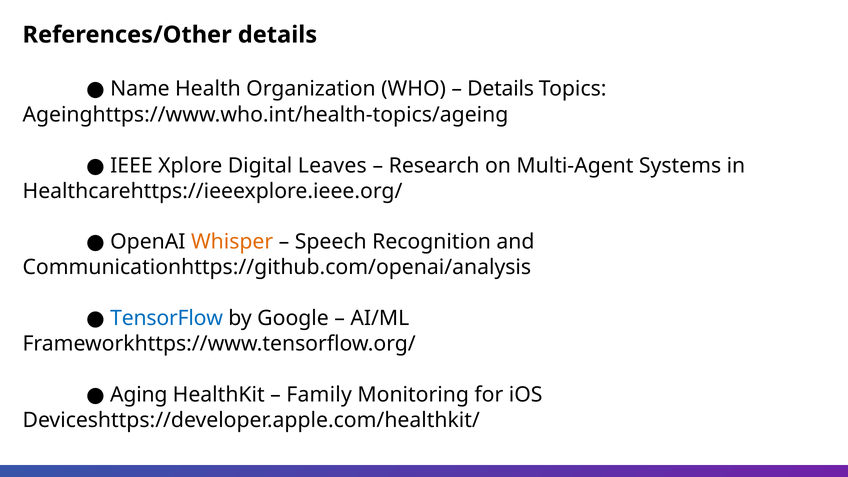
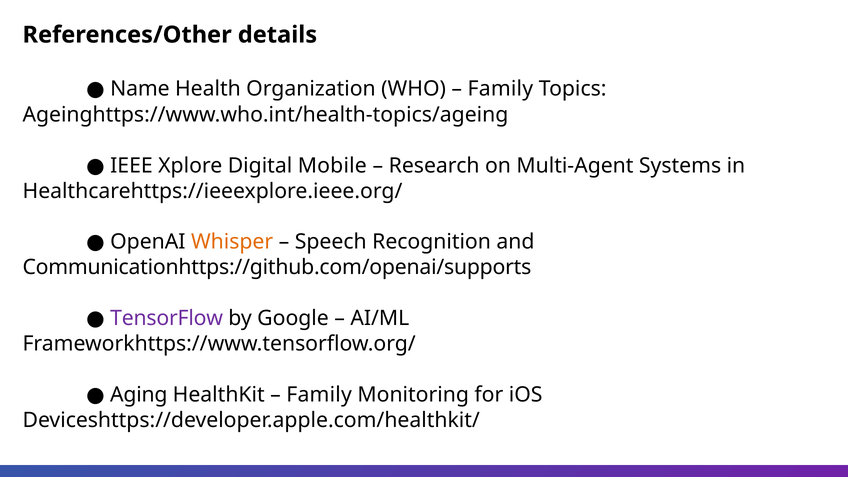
Details: Details -> Family (500, 89)
Leaves: Leaves -> Mobile (332, 166)
Communicationhttps://github.com/openai/analysis: Communicationhttps://github.com/openai/analysis -> Communicationhttps://github.com/openai/supports (277, 267)
TensorFlow colour: blue -> purple (167, 318)
